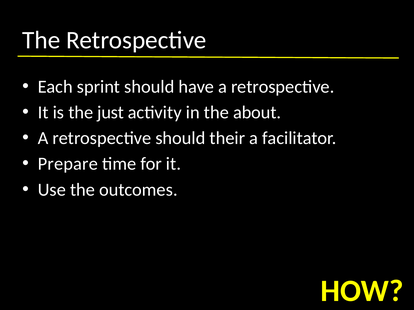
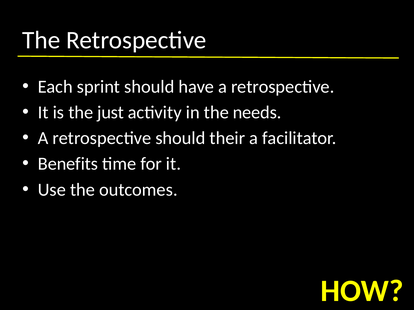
about: about -> needs (257, 113)
Prepare: Prepare -> Benefits (68, 164)
